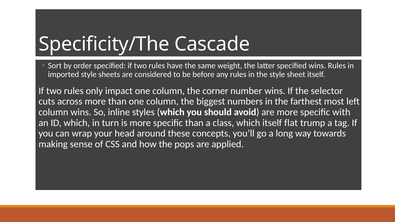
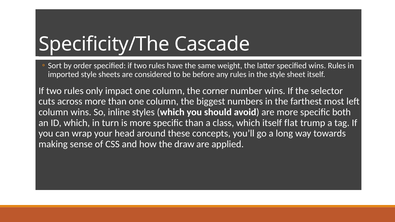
with: with -> both (341, 112)
pops: pops -> draw (184, 144)
